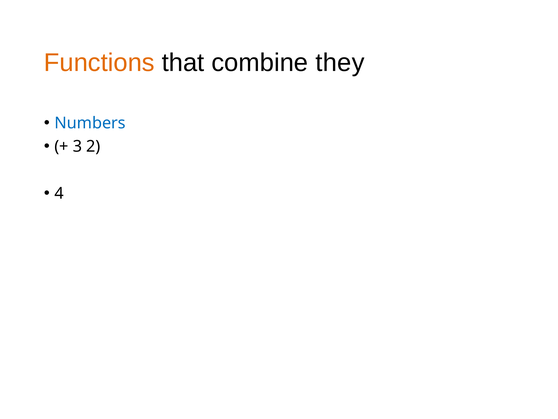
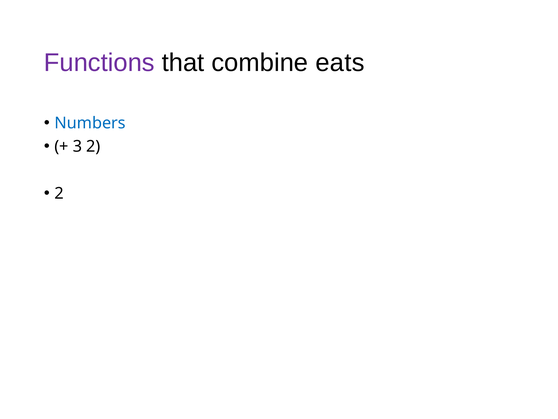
Functions colour: orange -> purple (99, 63)
they: they -> eats (340, 63)
4: 4 -> 2 (59, 193)
